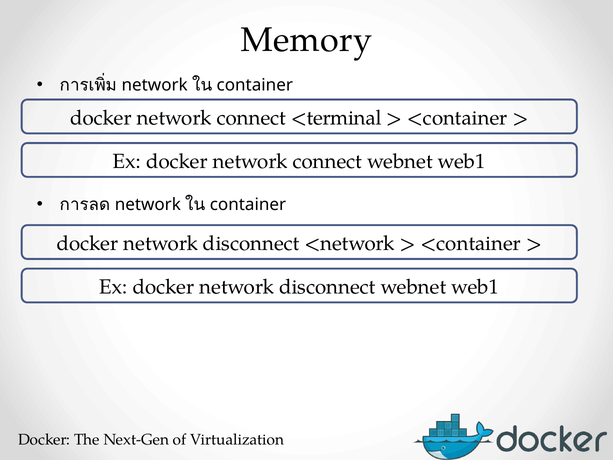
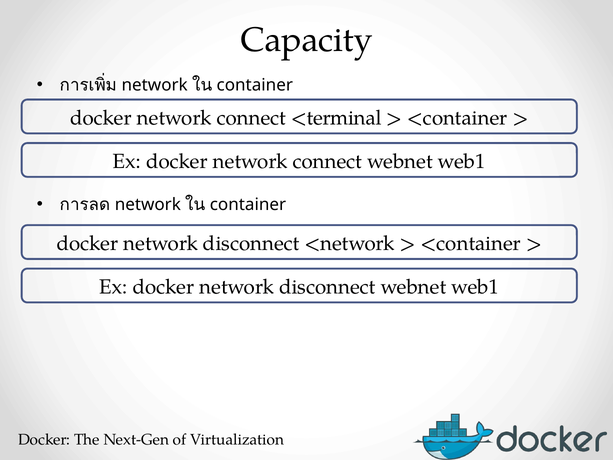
Memory: Memory -> Capacity (307, 40)
